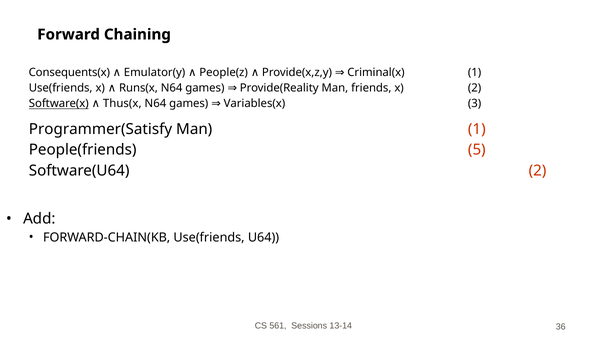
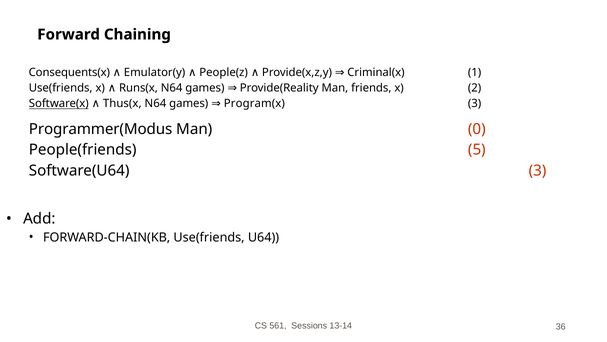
Variables(x: Variables(x -> Program(x (254, 103)
Programmer(Satisfy: Programmer(Satisfy -> Programmer(Modus (101, 129)
Man 1: 1 -> 0 (477, 129)
Software(U64 2: 2 -> 3 (538, 170)
